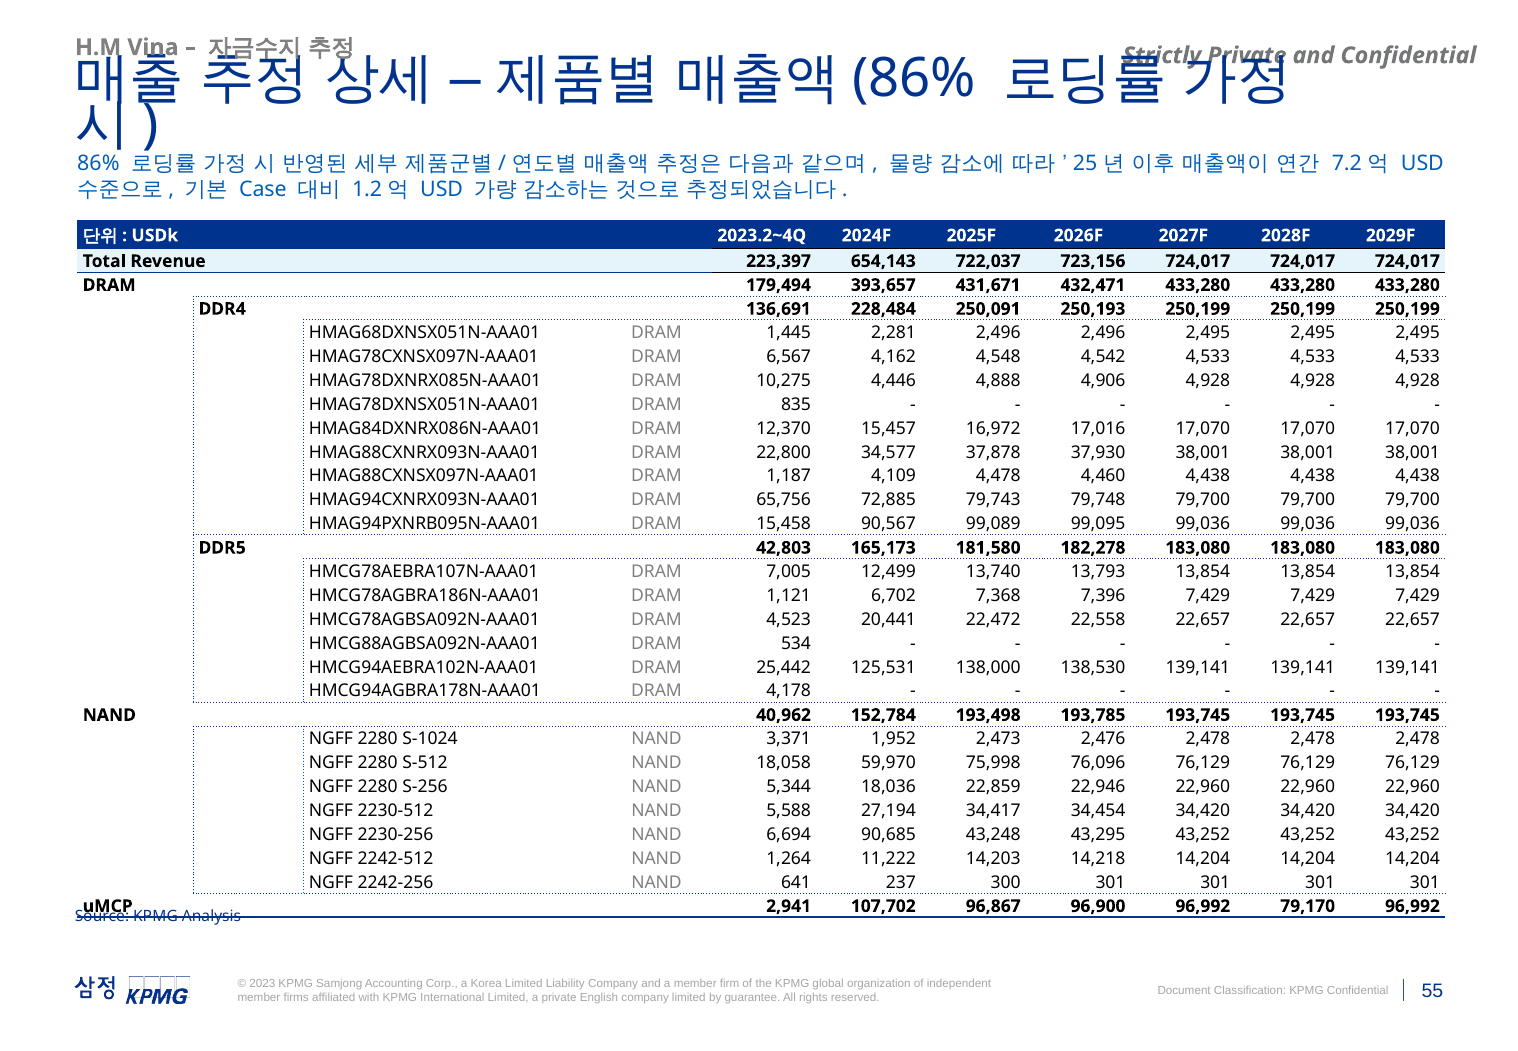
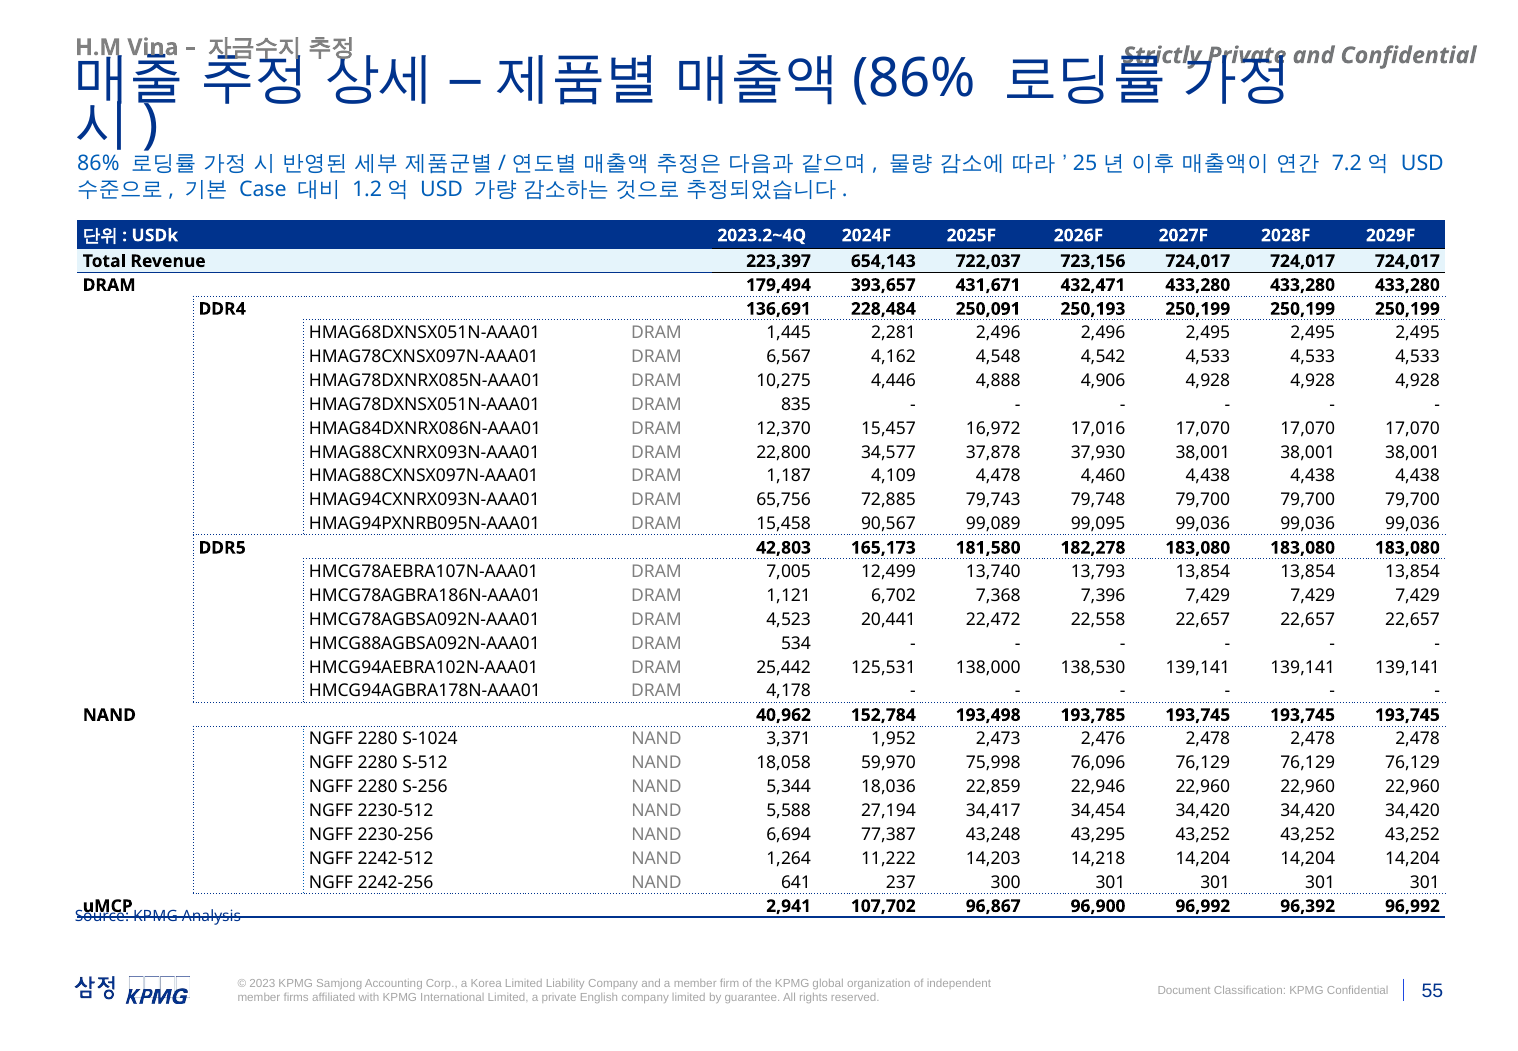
90,685: 90,685 -> 77,387 (888, 834)
79,170: 79,170 -> 96,392 (1308, 906)
